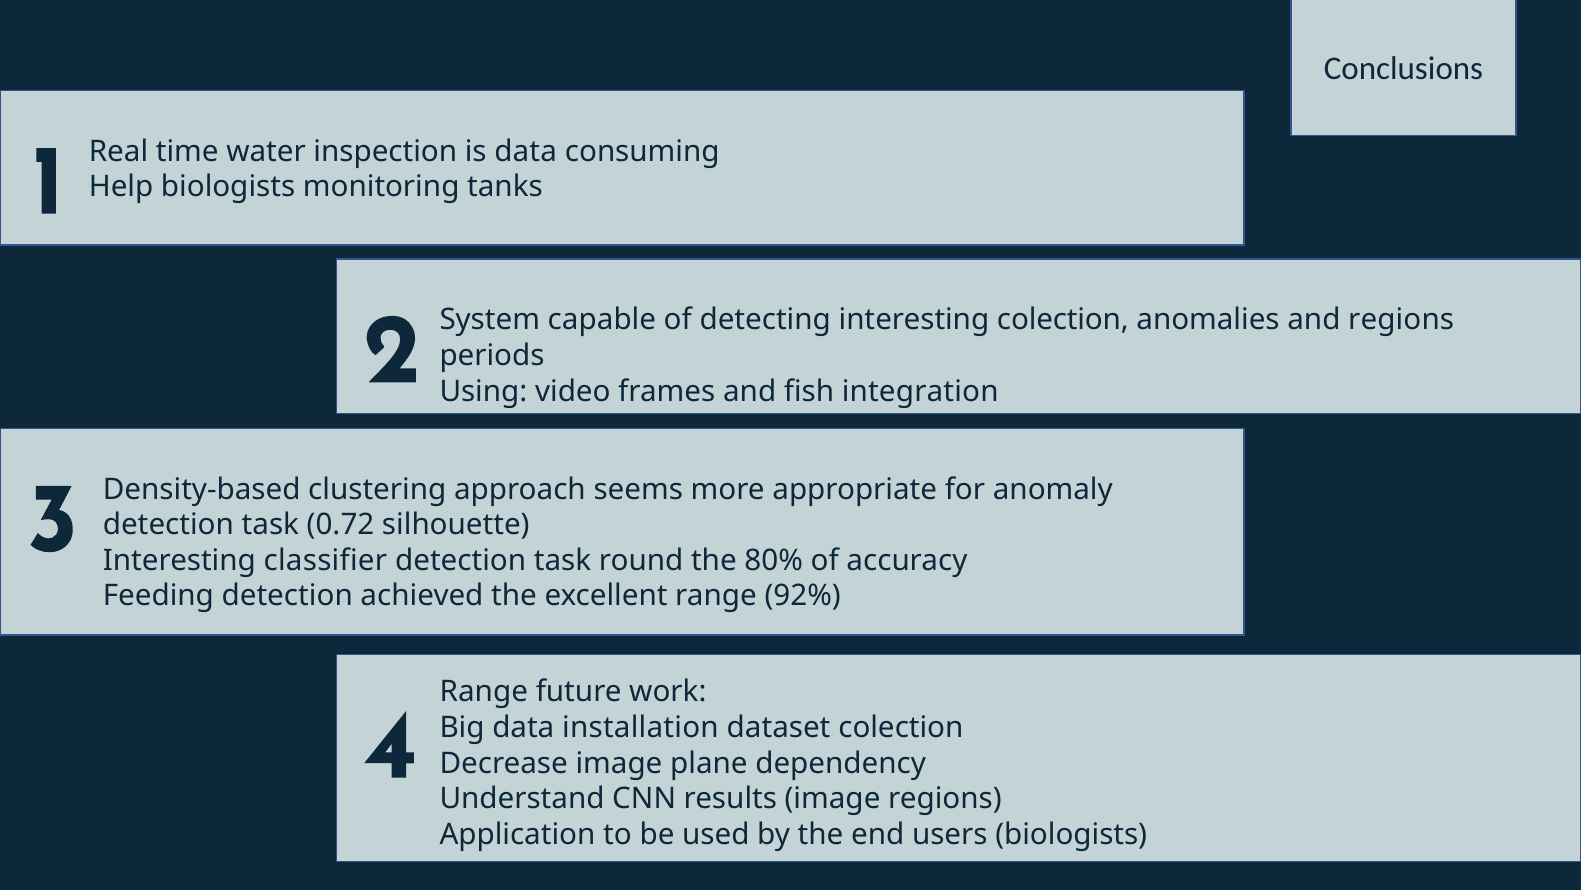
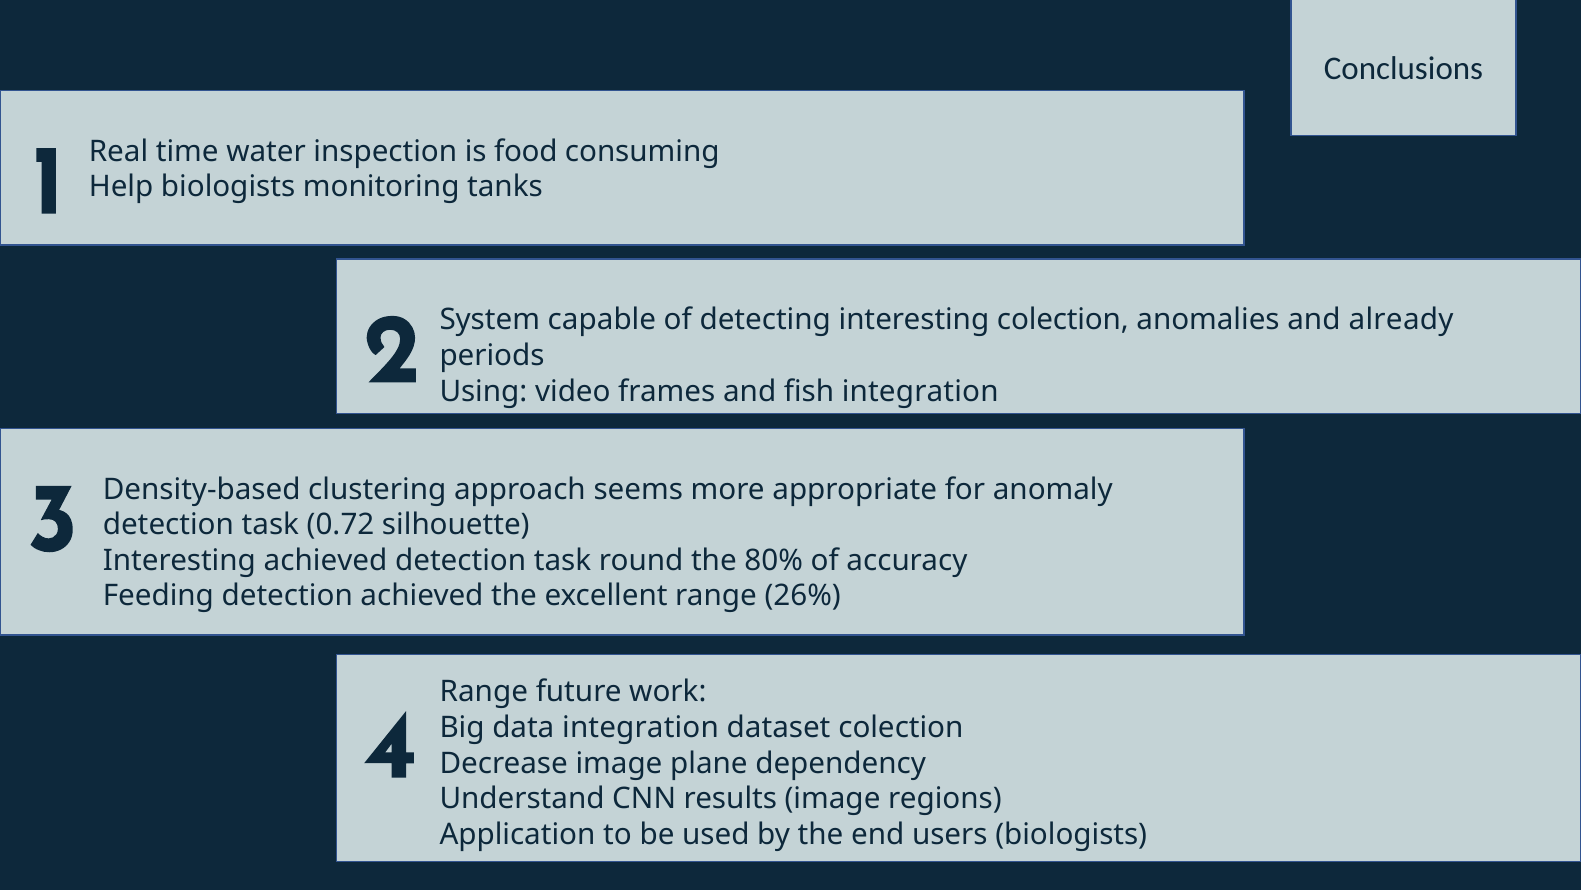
is data: data -> food (526, 151)
and regions: regions -> already (1401, 320)
Interesting classifier: classifier -> achieved (326, 560)
92%: 92% -> 26% (803, 596)
data installation: installation -> integration (641, 727)
